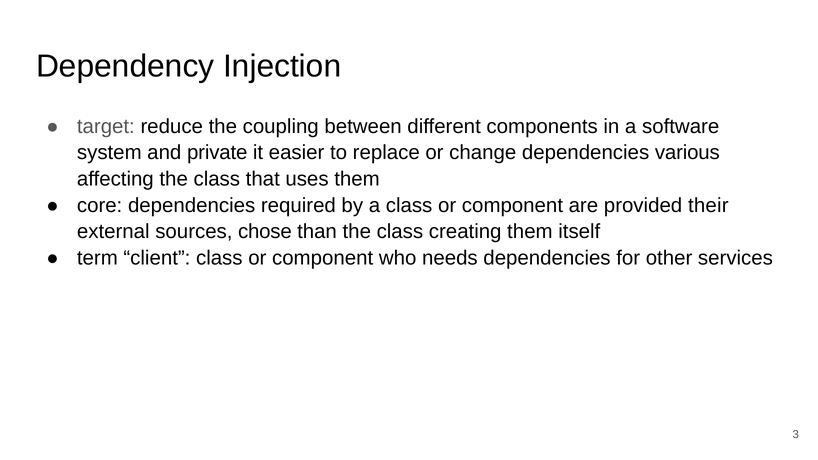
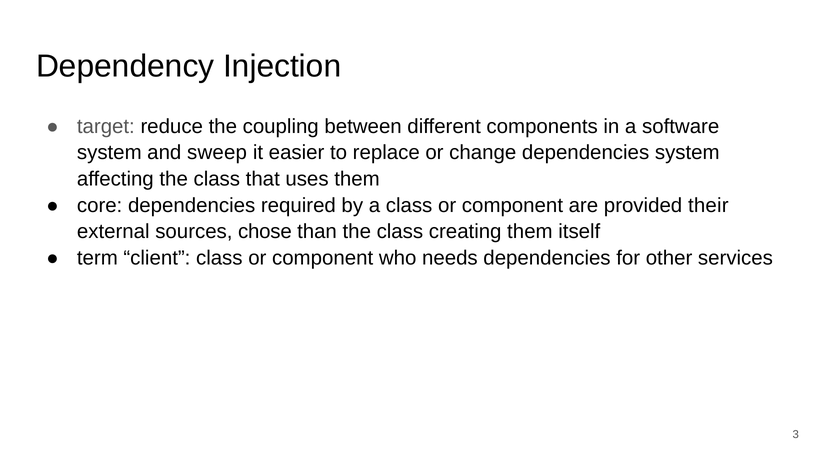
private: private -> sweep (217, 153)
dependencies various: various -> system (687, 153)
